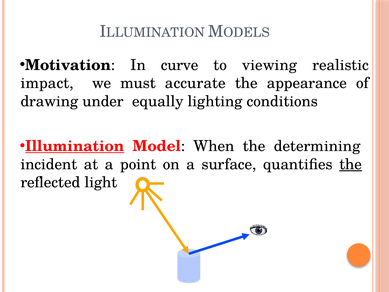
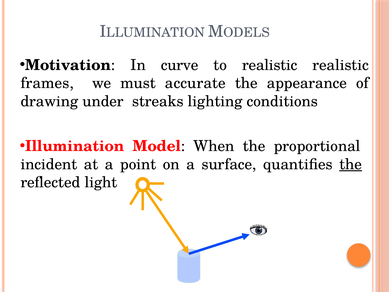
to viewing: viewing -> realistic (270, 65)
impact: impact -> frames (47, 83)
equally: equally -> streaks (158, 101)
Illumination underline: present -> none (75, 146)
determining: determining -> proportional (317, 146)
